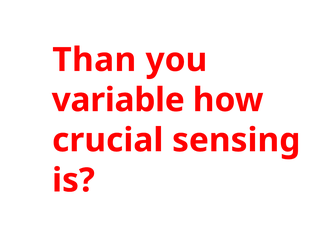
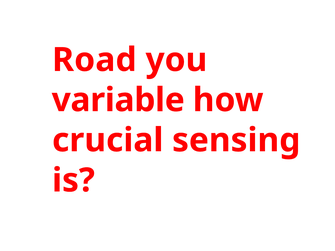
Than: Than -> Road (94, 60)
